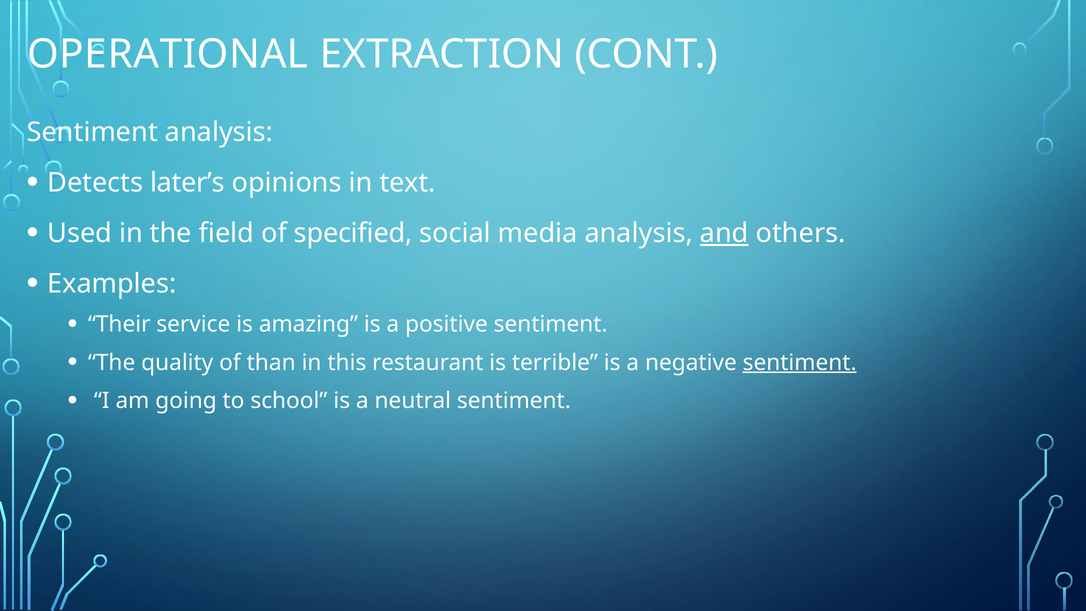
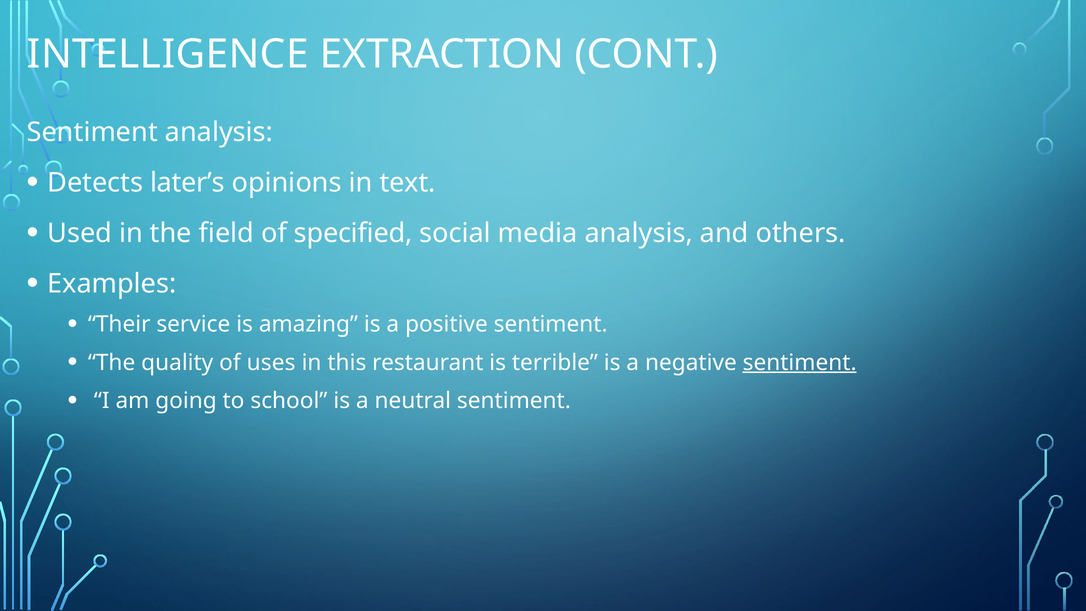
OPERATIONAL: OPERATIONAL -> INTELLIGENCE (168, 54)
and underline: present -> none (724, 233)
than: than -> uses (271, 363)
